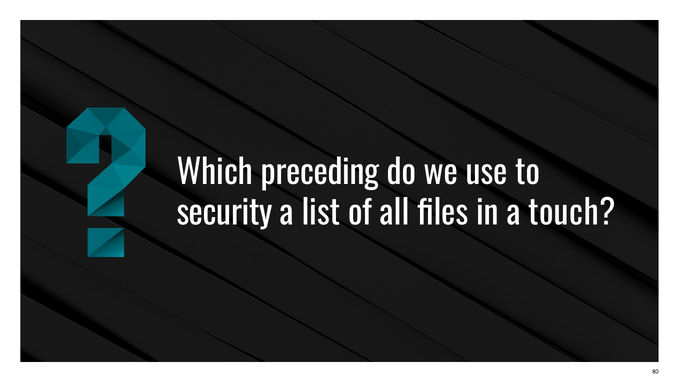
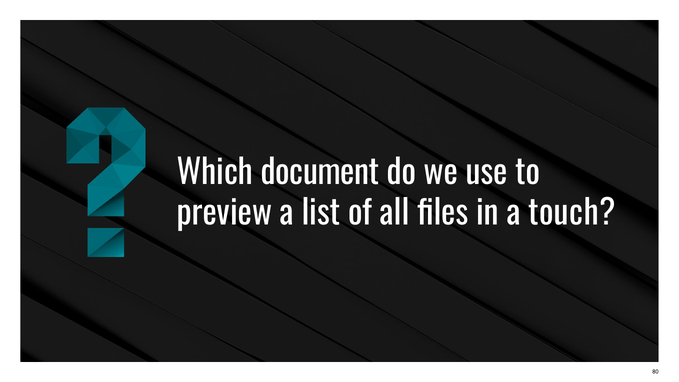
preceding: preceding -> document (320, 173)
security: security -> preview (224, 214)
